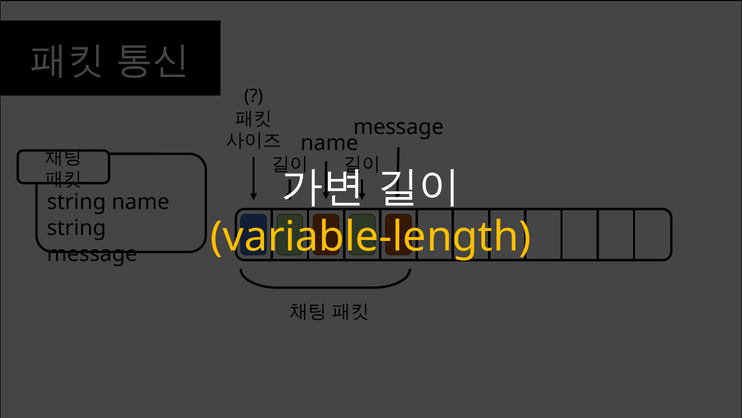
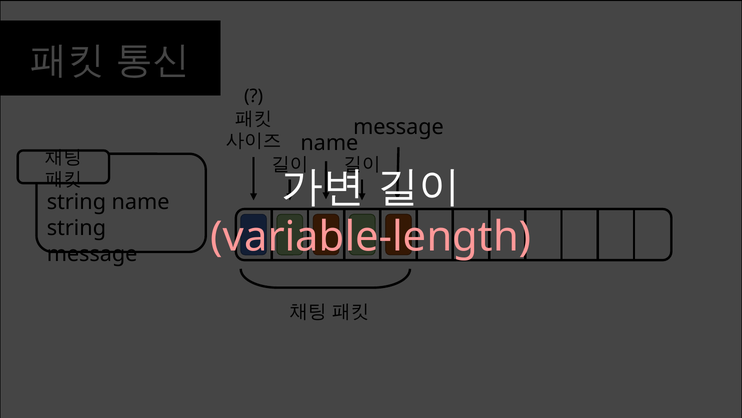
variable-length colour: yellow -> pink (371, 237)
